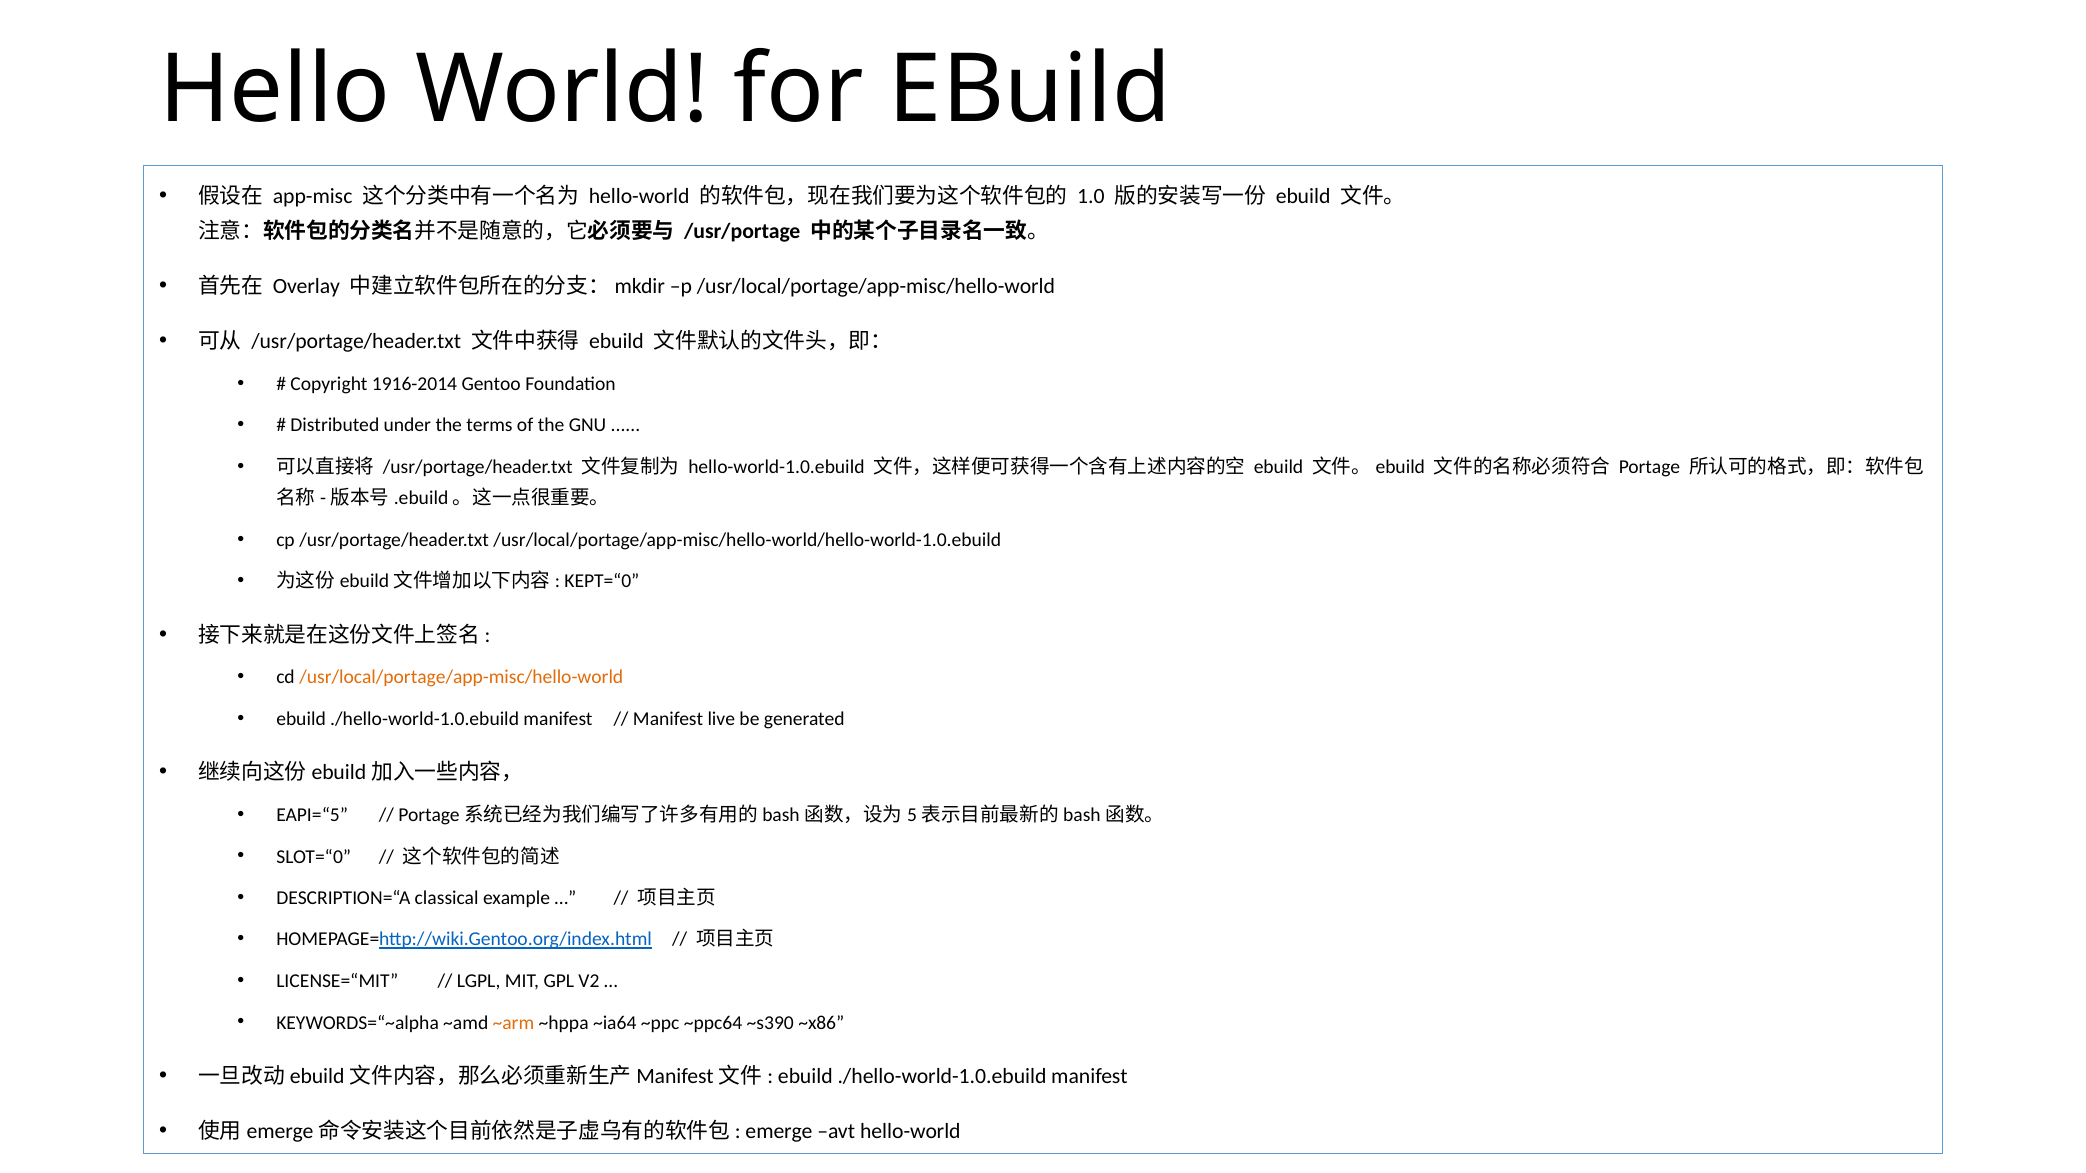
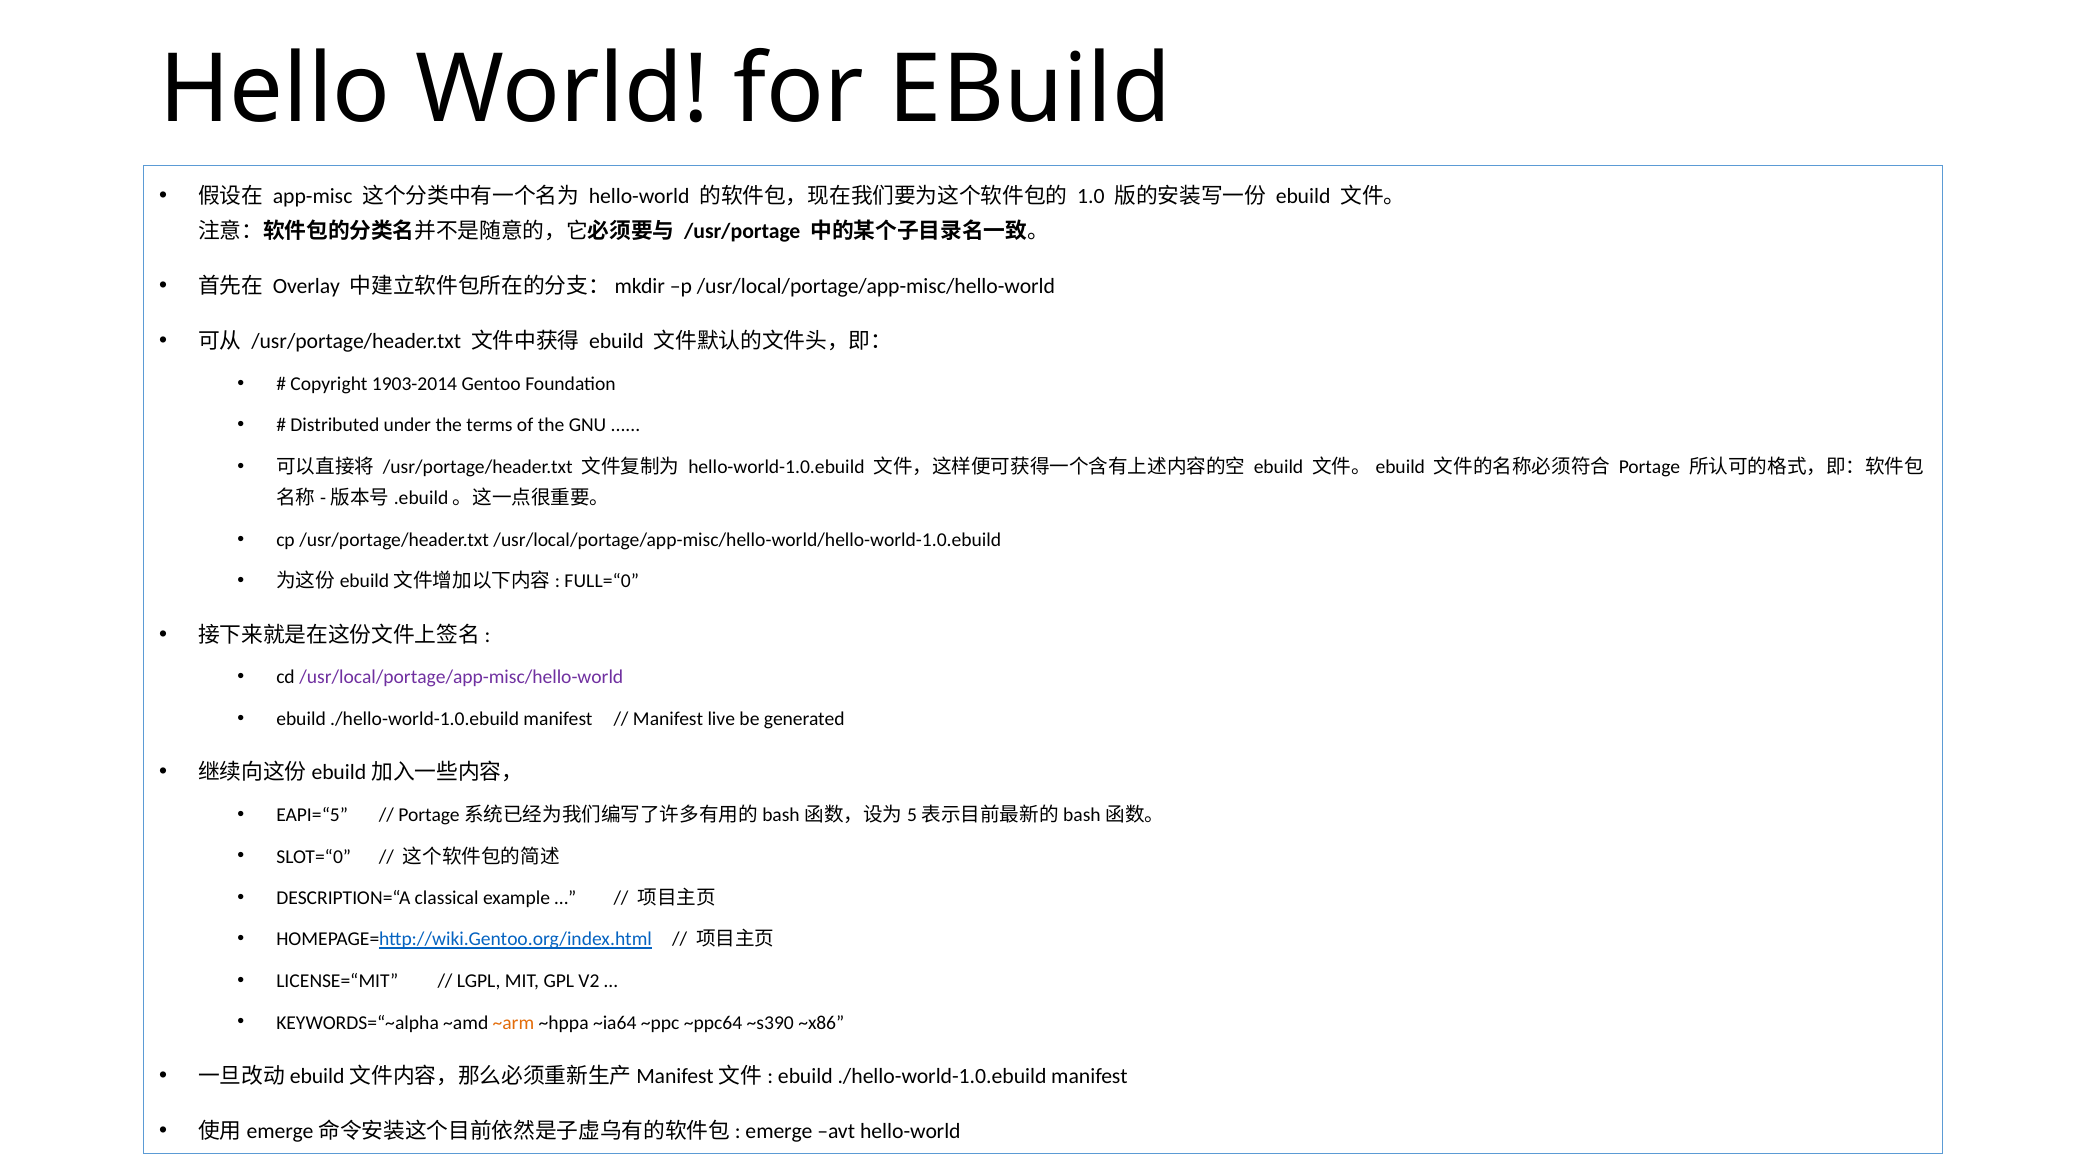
1916-2014: 1916-2014 -> 1903-2014 (414, 384)
KEPT=“0: KEPT=“0 -> FULL=“0 (602, 582)
/usr/local/portage/app-misc/hello-world colour: orange -> purple (461, 678)
